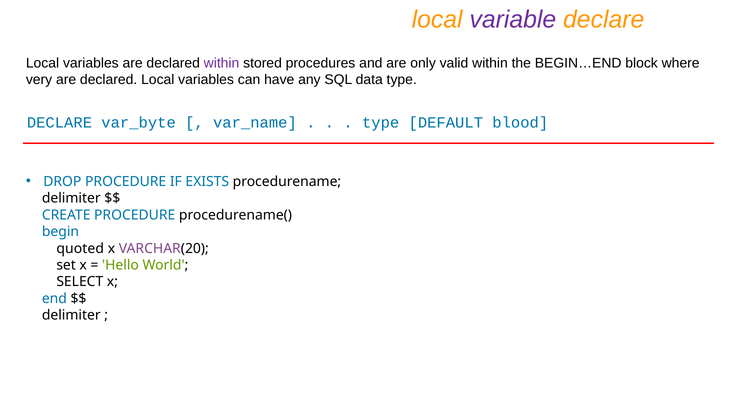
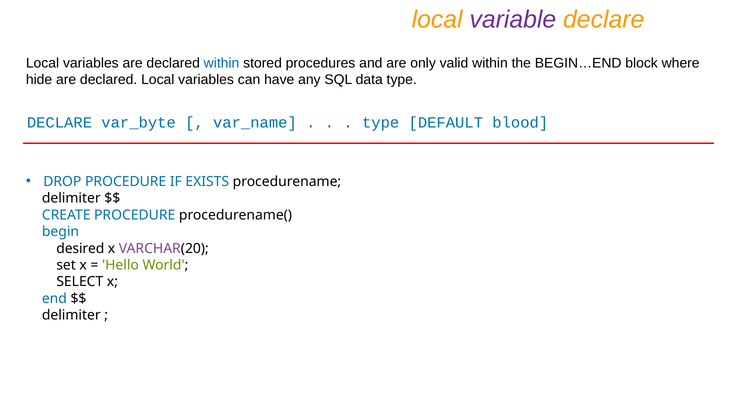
within colour: purple -> blue (222, 63)
very: very -> hide (39, 80)
quoted: quoted -> desired (80, 248)
